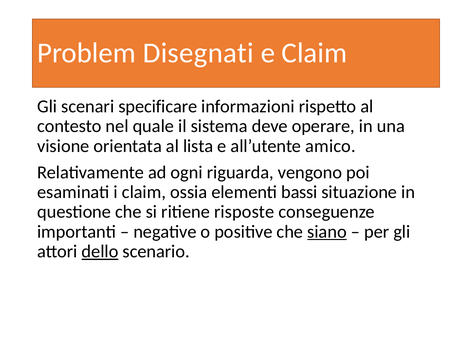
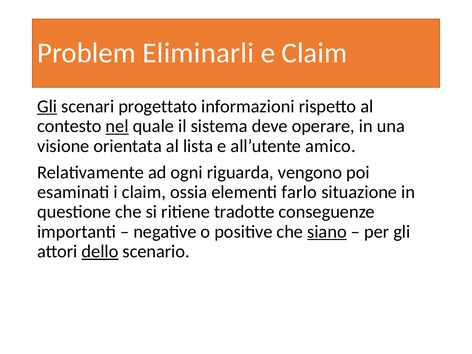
Disegnati: Disegnati -> Eliminarli (198, 53)
Gli underline: none -> present (47, 106)
specificare: specificare -> progettato (158, 106)
nel underline: none -> present (117, 126)
bassi: bassi -> farlo (299, 192)
risposte: risposte -> tradotte (244, 212)
